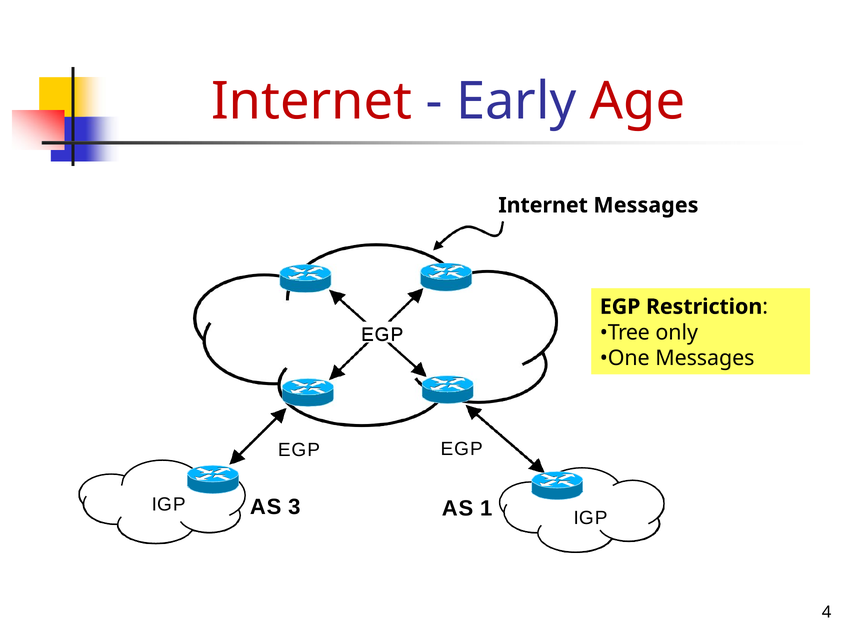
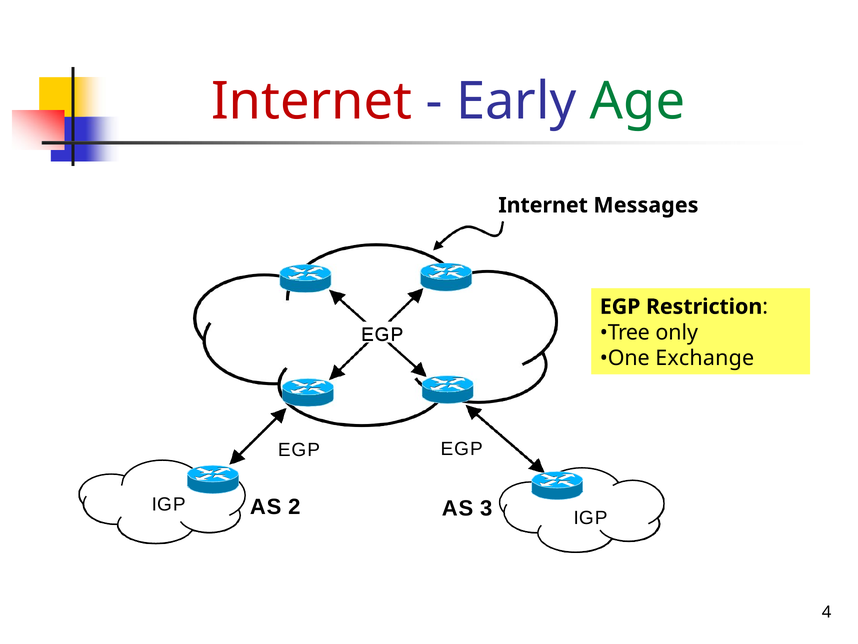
Age colour: red -> green (638, 102)
Messages: Messages -> Exchange (705, 358)
3: 3 -> 2 (294, 507)
1: 1 -> 3 (486, 508)
